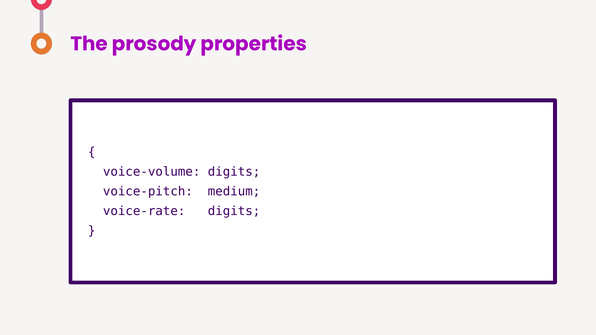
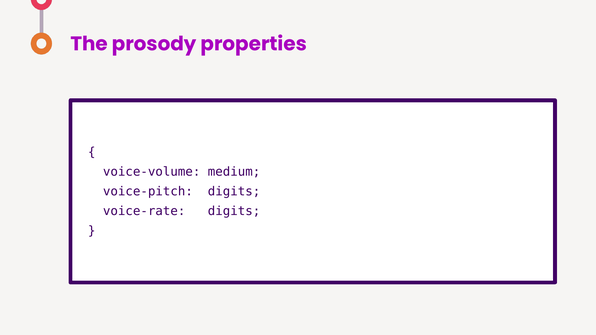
voice-volume digits: digits -> medium (234, 172)
voice-pitch medium: medium -> digits (234, 192)
